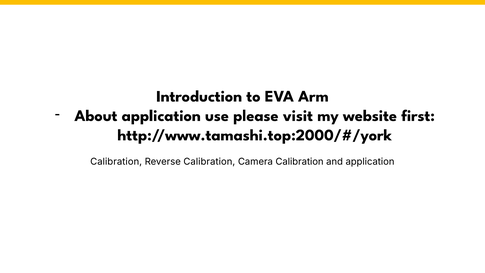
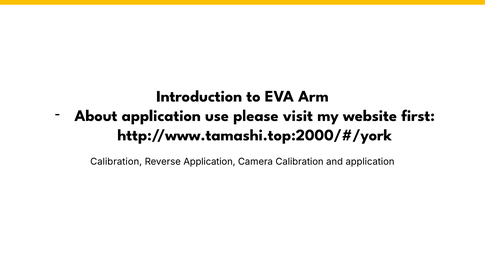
Reverse Calibration: Calibration -> Application (209, 162)
